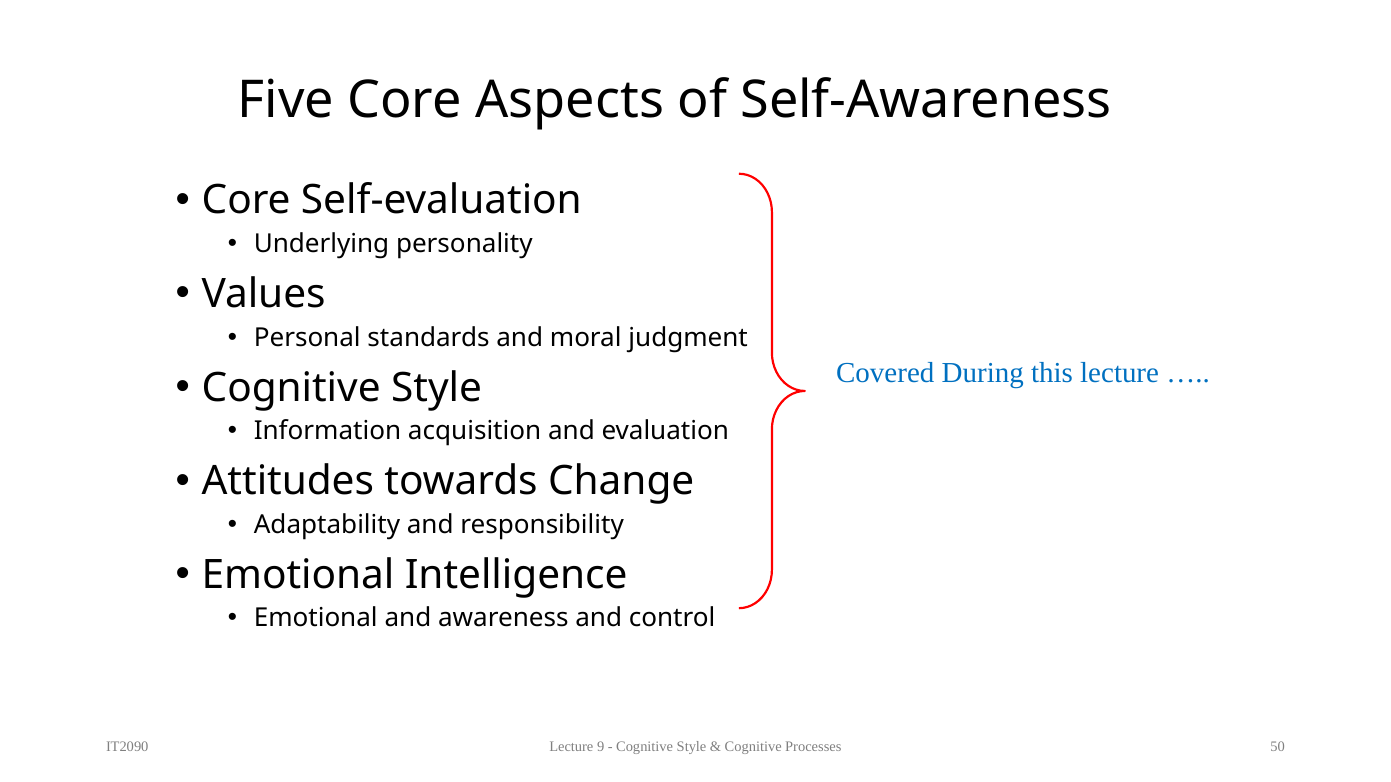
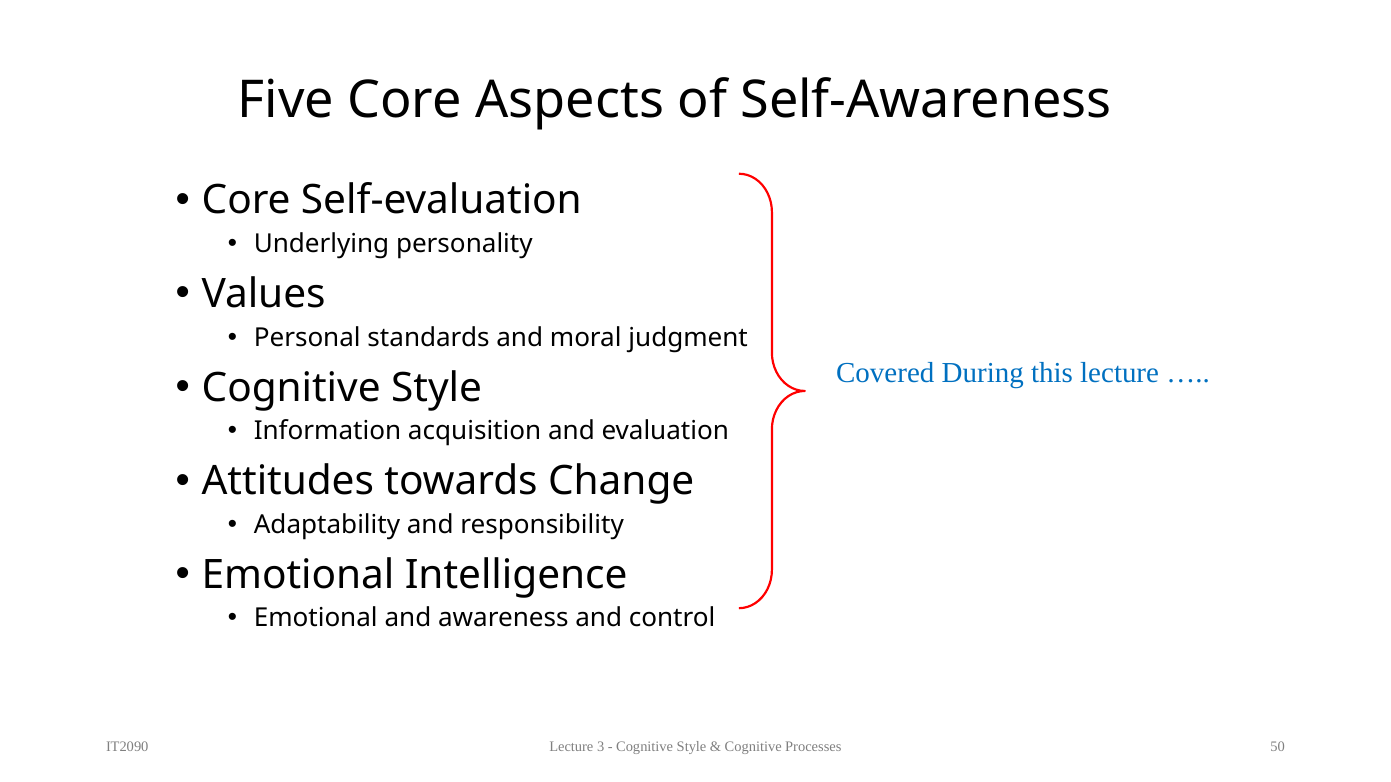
9: 9 -> 3 (601, 747)
